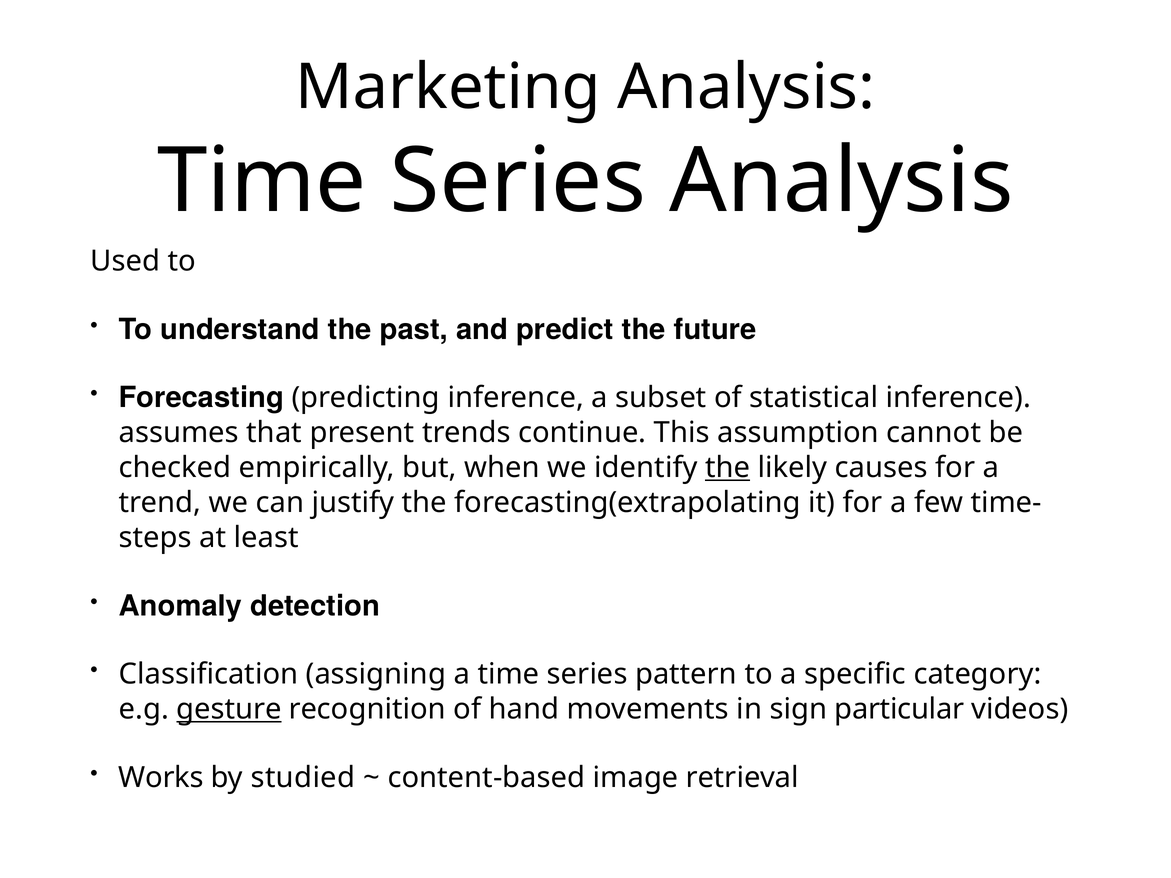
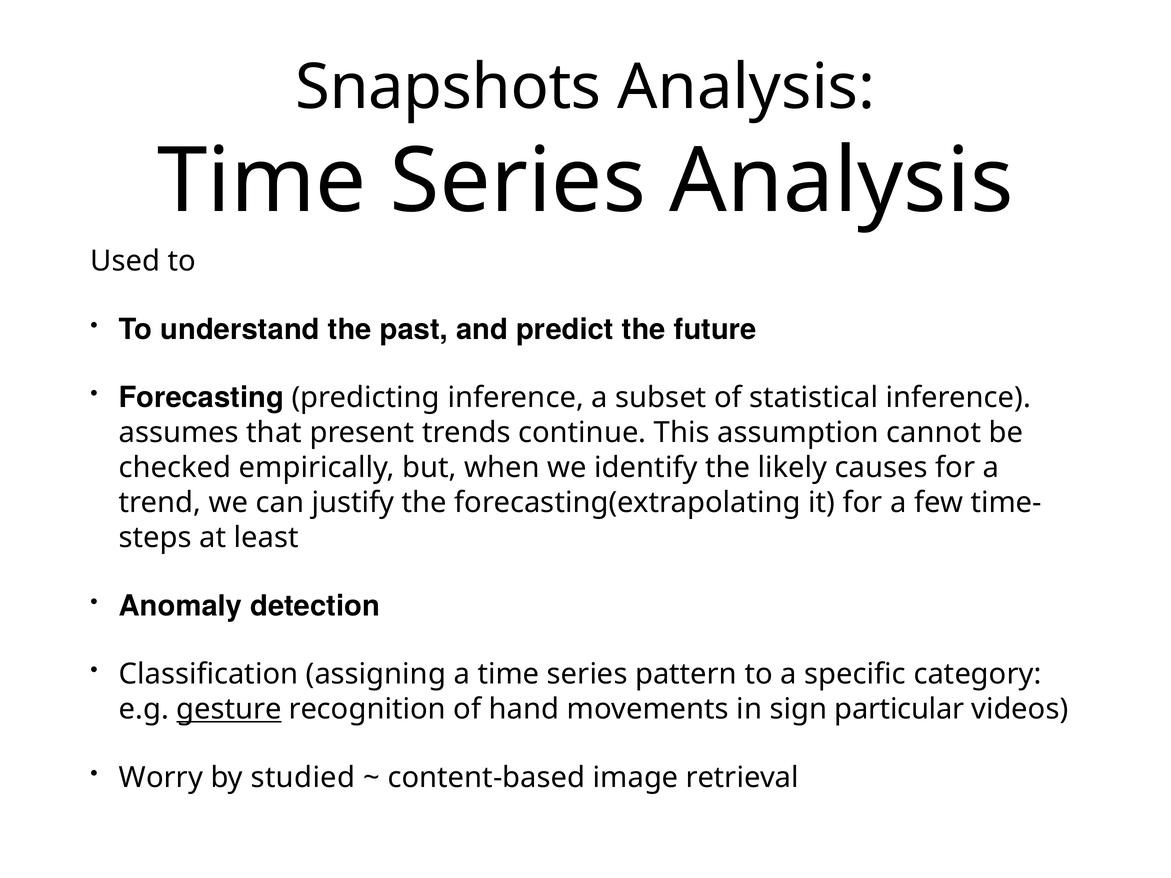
Marketing: Marketing -> Snapshots (448, 87)
the underline: present -> none (728, 468)
Works: Works -> Worry (161, 778)
